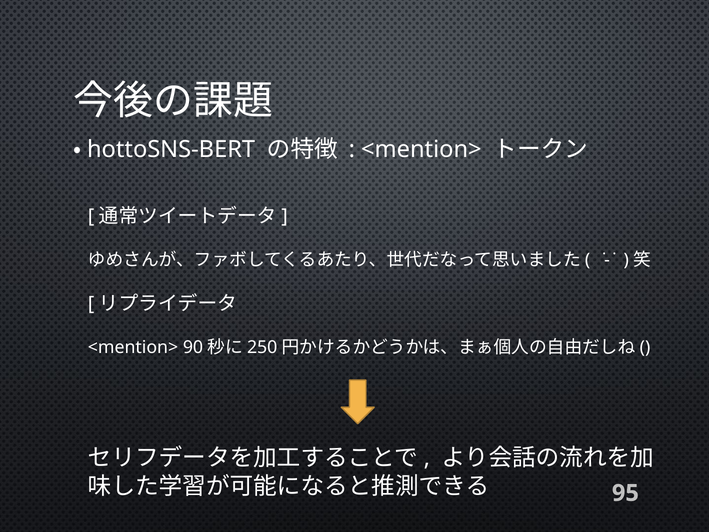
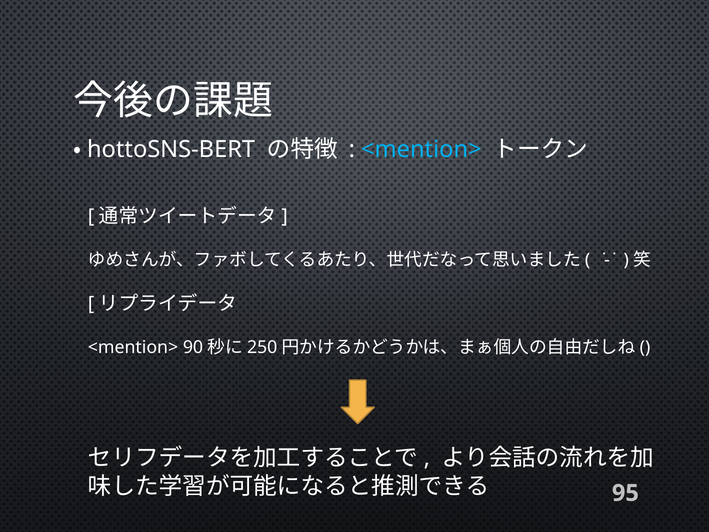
<mention> colour: white -> light blue (421, 149)
